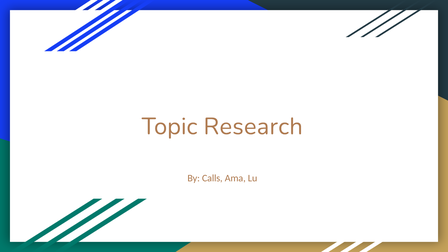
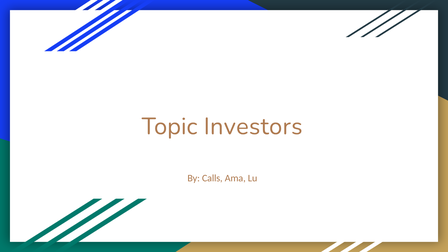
Research: Research -> Investors (253, 126)
